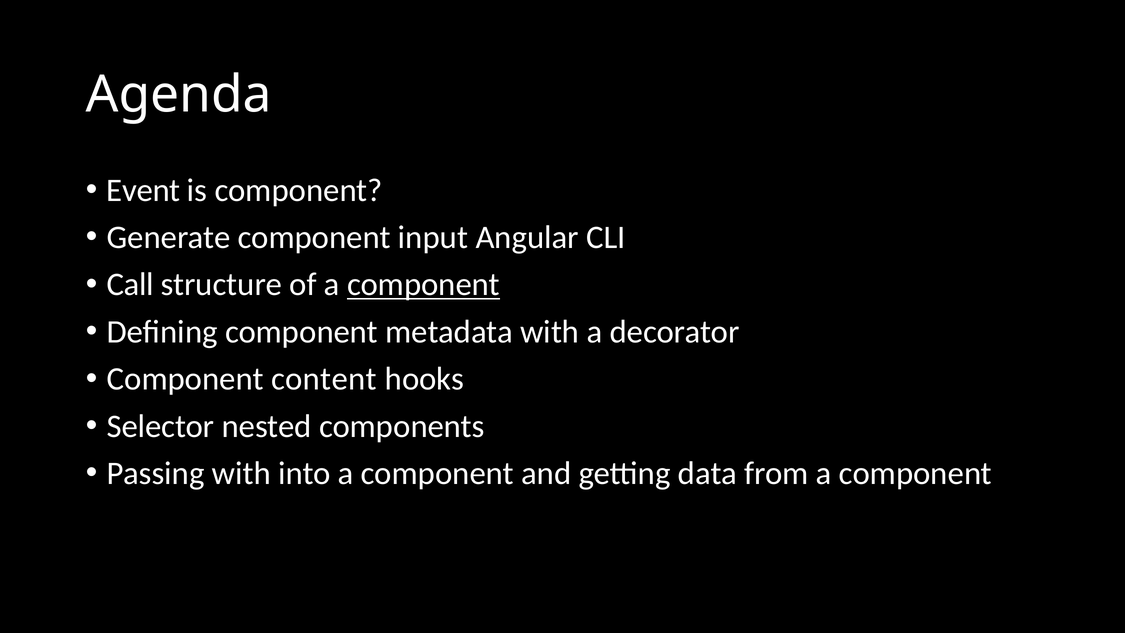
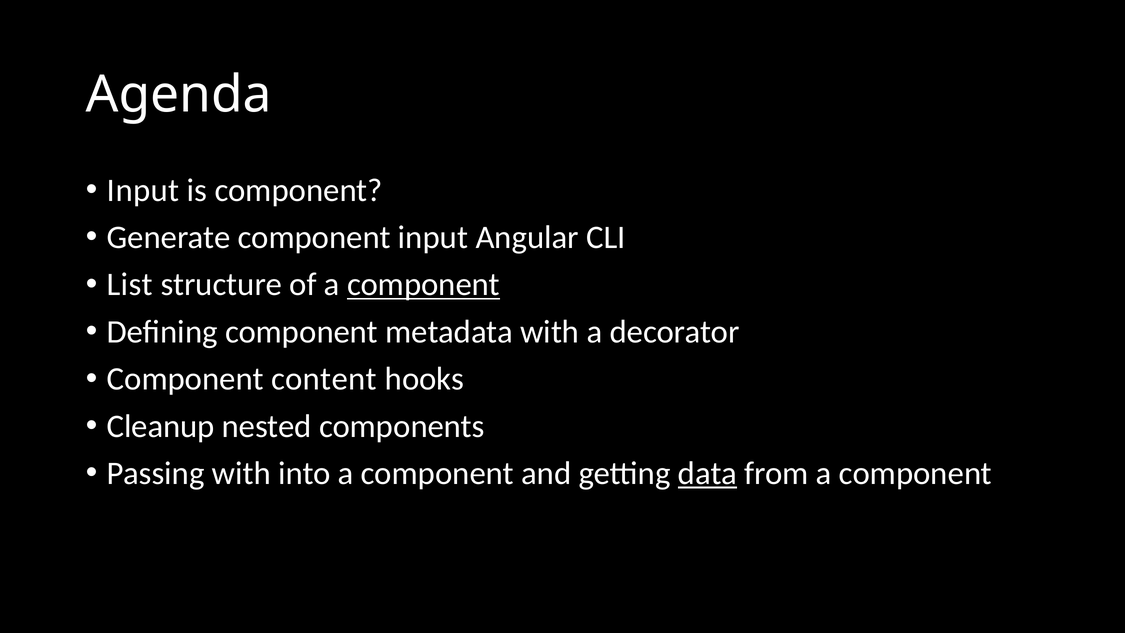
Event: Event -> Input (143, 190)
Call: Call -> List (130, 285)
Selector: Selector -> Cleanup (161, 426)
data underline: none -> present (707, 473)
